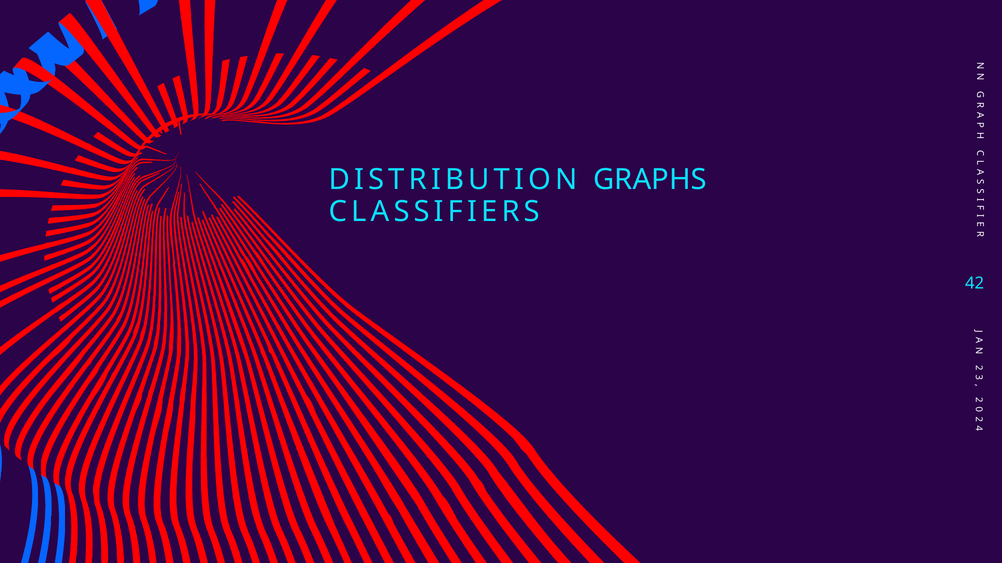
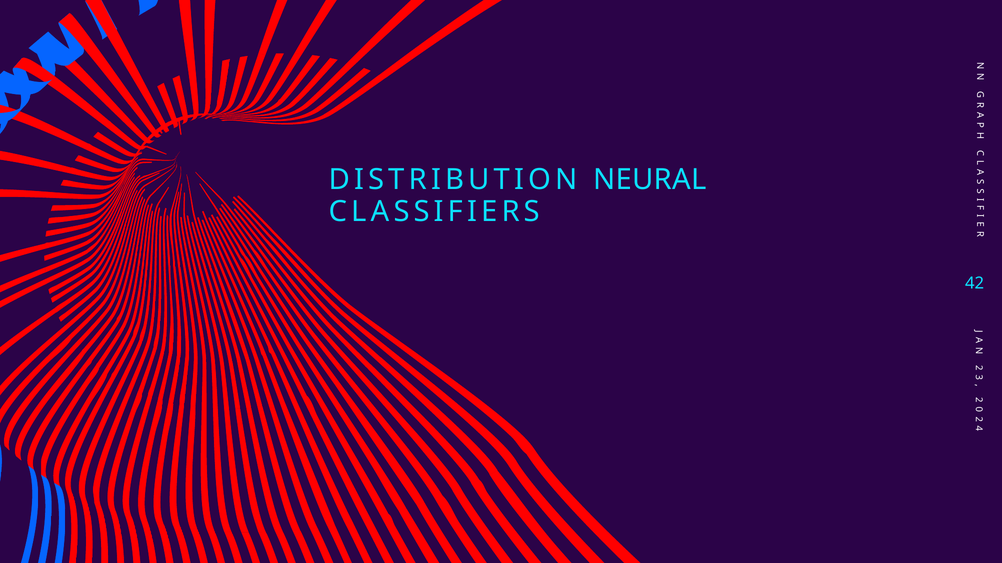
GRAPHS: GRAPHS -> NEURAL (650, 180)
